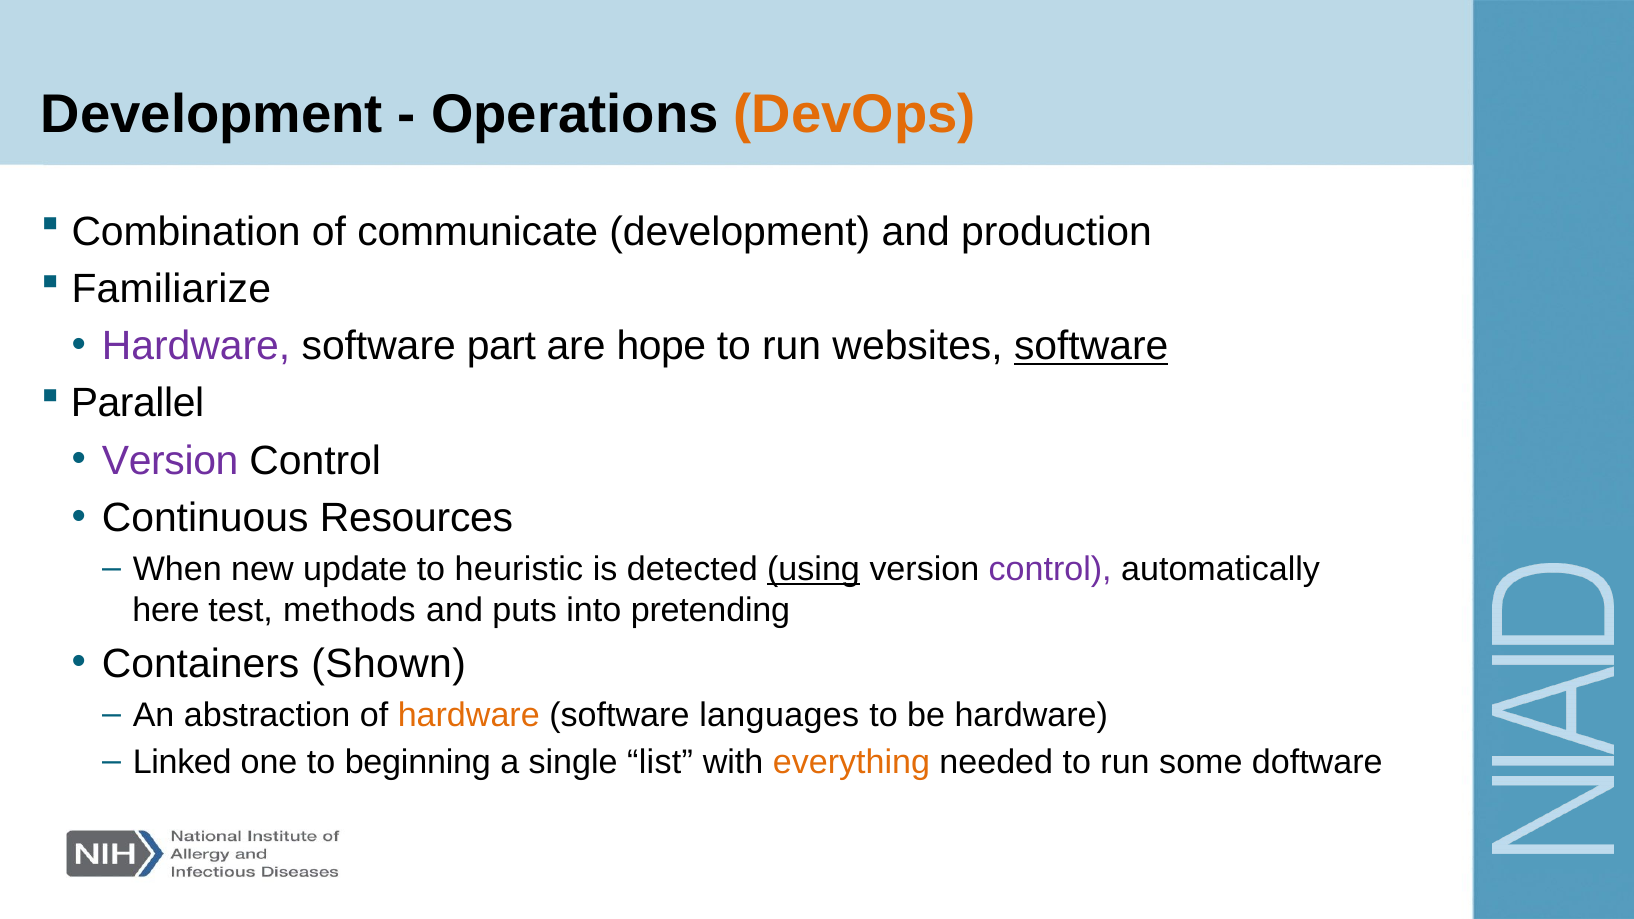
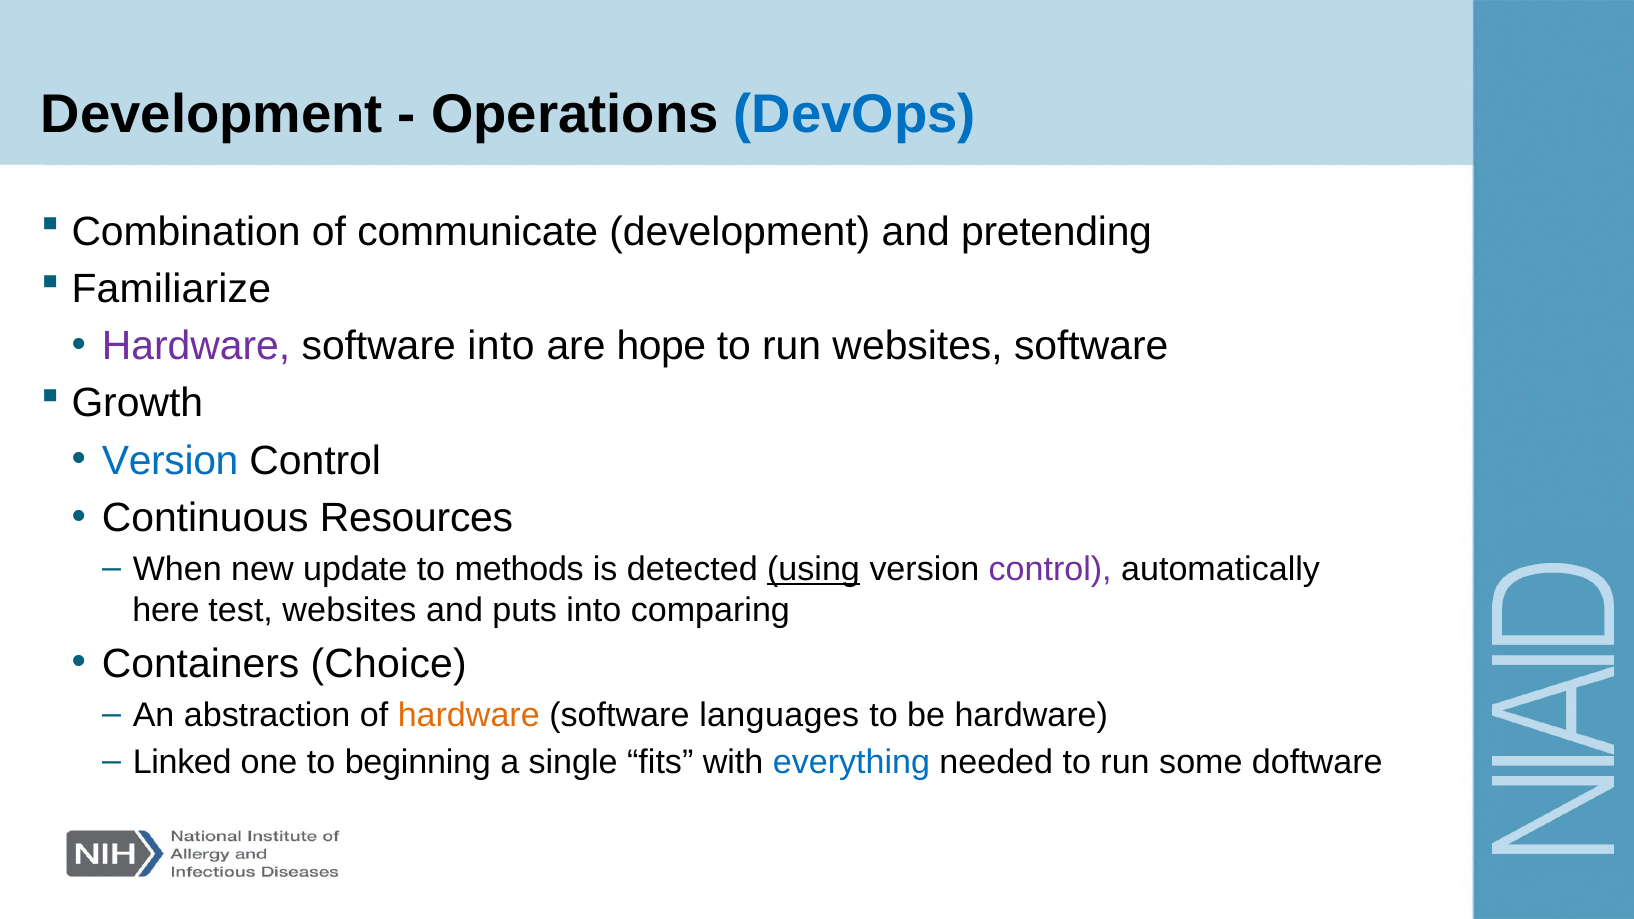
DevOps colour: orange -> blue (855, 114)
production: production -> pretending (1057, 232)
software part: part -> into (501, 346)
software underline: present -> none (1091, 346)
Parallel: Parallel -> Growth (137, 404)
Version colour: purple -> blue (170, 461)
heuristic: heuristic -> methods (519, 569)
test methods: methods -> websites (349, 610)
pretending: pretending -> comparing (710, 610)
Shown: Shown -> Choice (389, 664)
list: list -> fits (660, 763)
everything colour: orange -> blue (851, 763)
